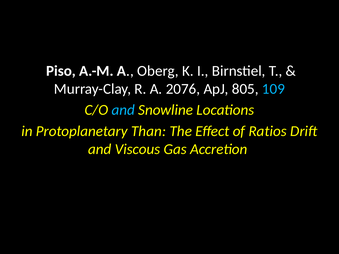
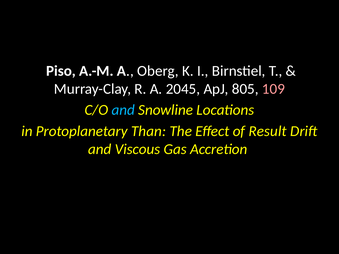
2076: 2076 -> 2045 (183, 89)
109 colour: light blue -> pink (273, 89)
Ratios: Ratios -> Result (268, 131)
